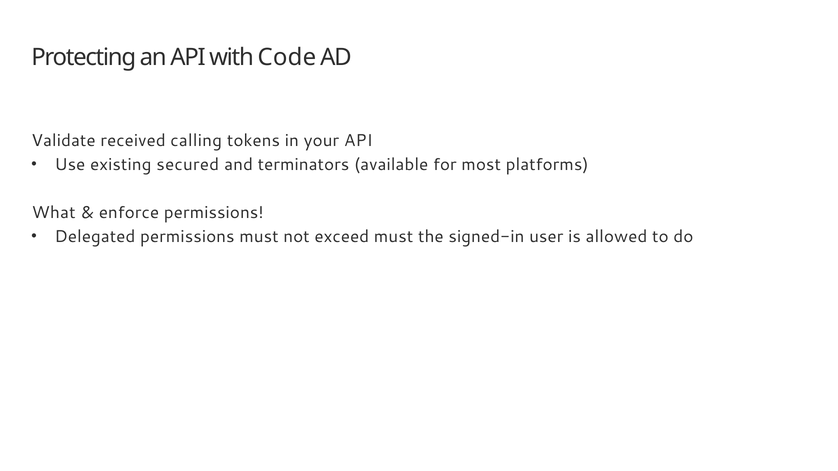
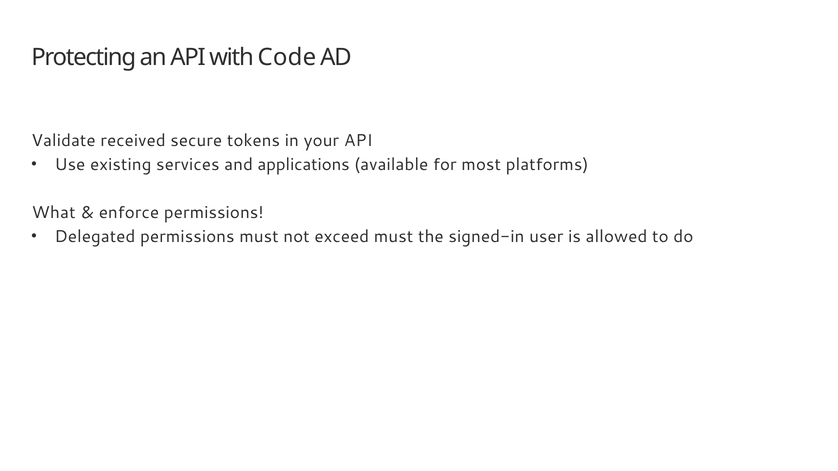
calling: calling -> secure (196, 141)
secured: secured -> services (188, 165)
terminators: terminators -> applications (304, 165)
